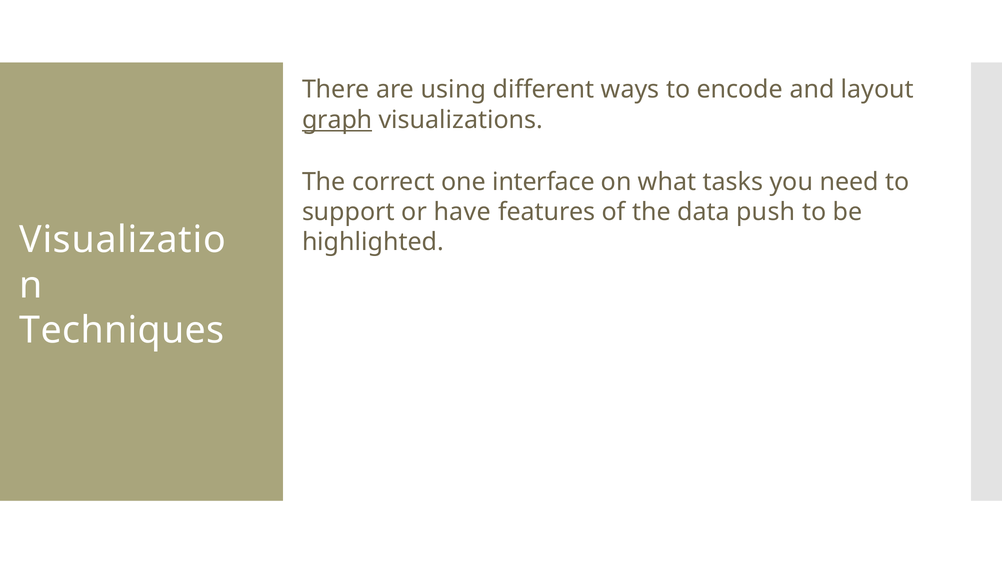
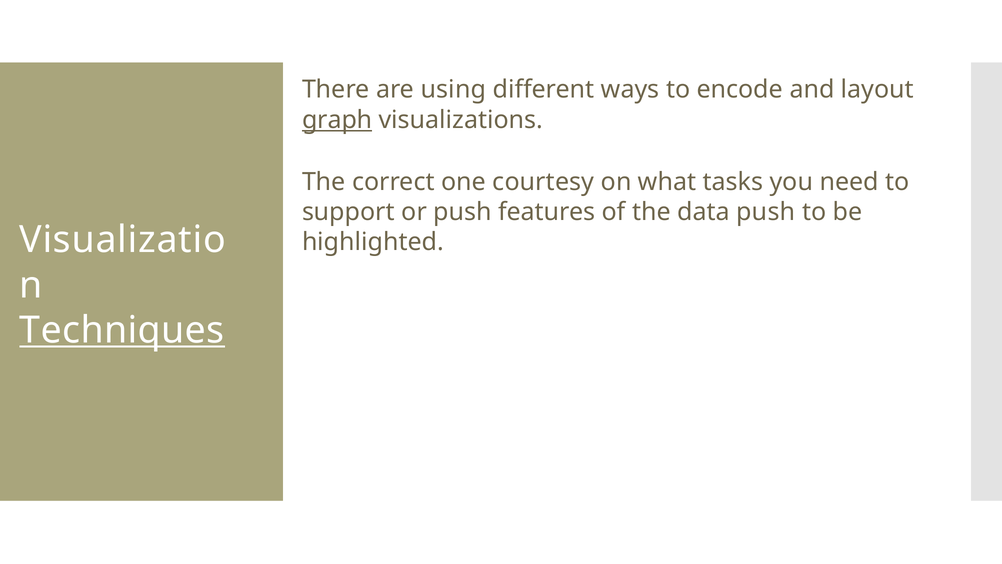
interface: interface -> courtesy (543, 182)
or have: have -> push (462, 212)
Techniques underline: none -> present (122, 330)
